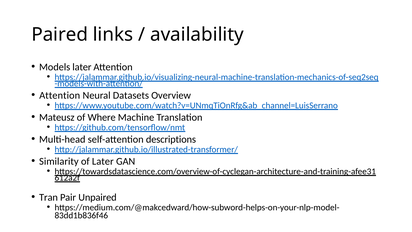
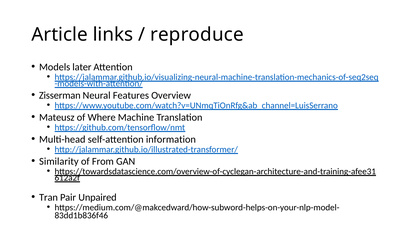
Paired: Paired -> Article (60, 35)
availability: availability -> reproduce (197, 35)
Attention: Attention -> Zisserman (60, 95)
Datasets: Datasets -> Features (131, 95)
descriptions: descriptions -> information (171, 139)
of Later: Later -> From (103, 161)
